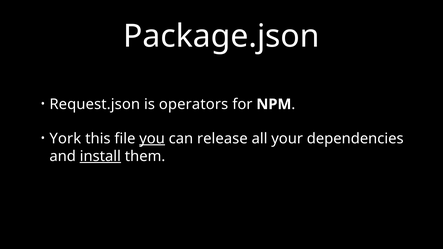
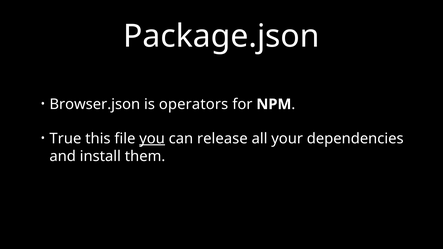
Request.json: Request.json -> Browser.json (95, 104)
York: York -> True (65, 139)
install underline: present -> none (100, 156)
